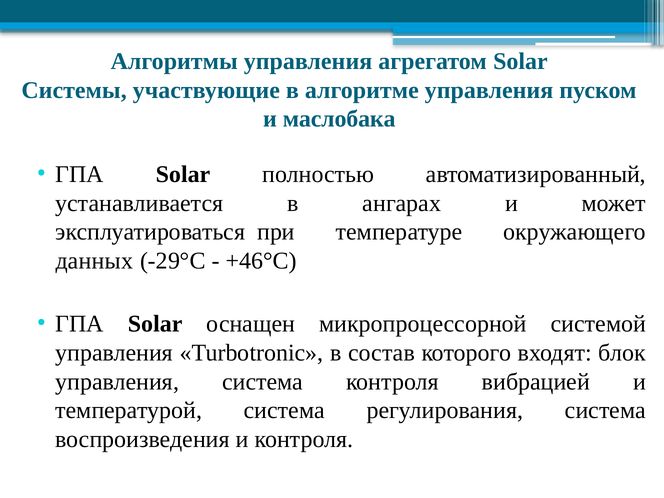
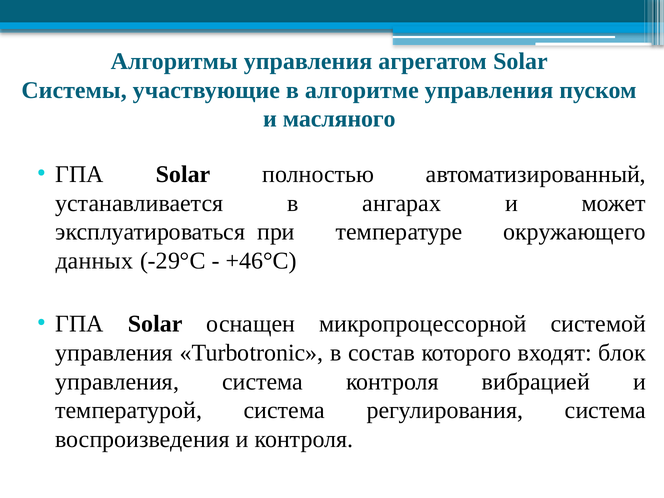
маслобака: маслобака -> масляного (339, 119)
